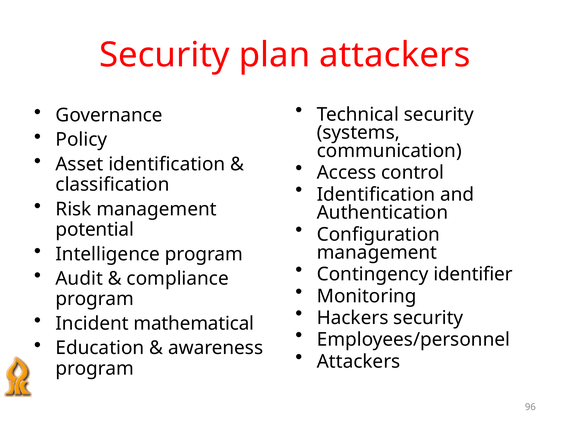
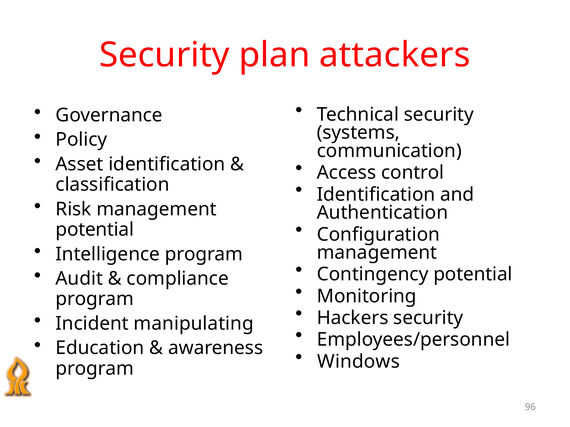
Contingency identifier: identifier -> potential (473, 275)
mathematical: mathematical -> manipulating (194, 324)
Attackers: Attackers -> Windows (358, 362)
